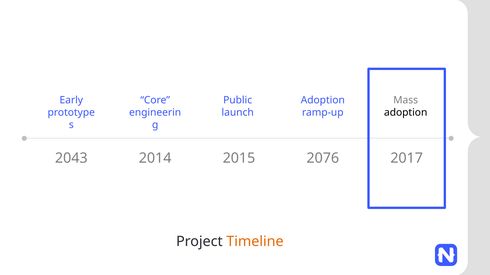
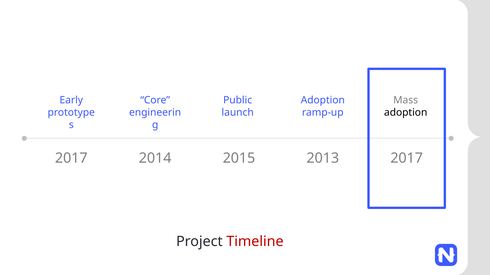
2043: 2043 -> 2017 (71, 158)
2076: 2076 -> 2013 (323, 158)
Timeline colour: orange -> red (255, 242)
